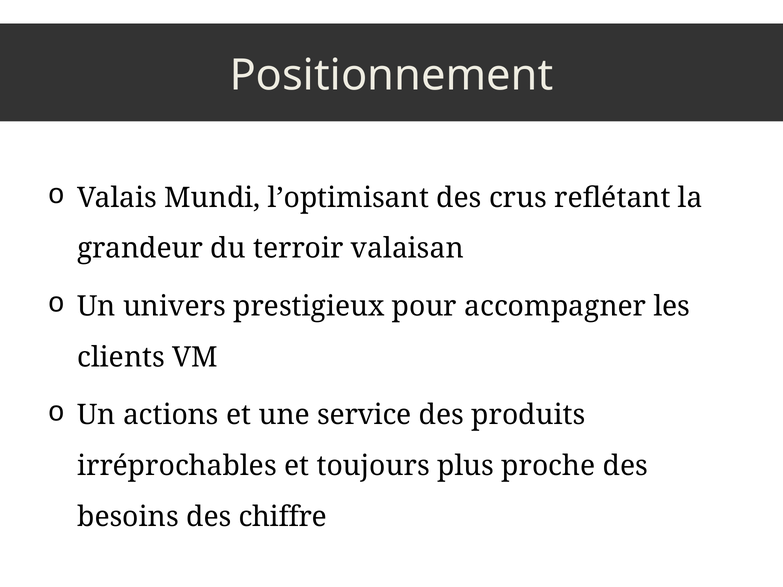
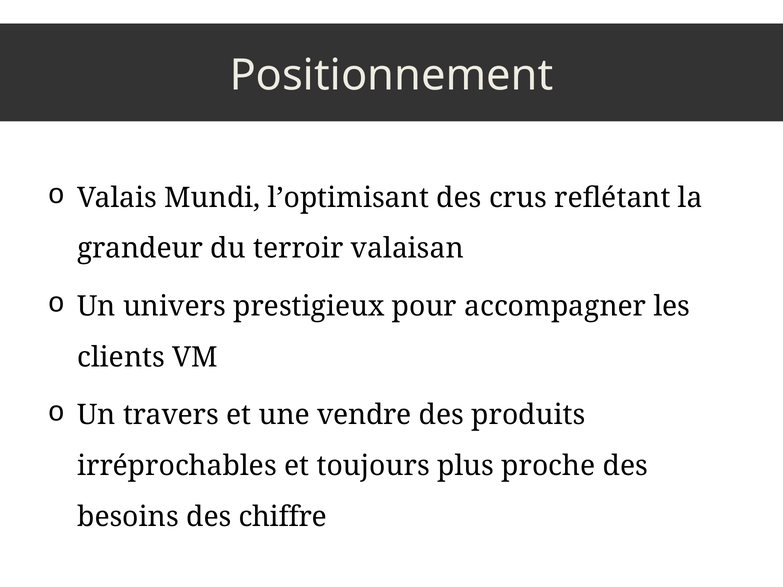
actions: actions -> travers (171, 415)
service: service -> vendre (364, 415)
